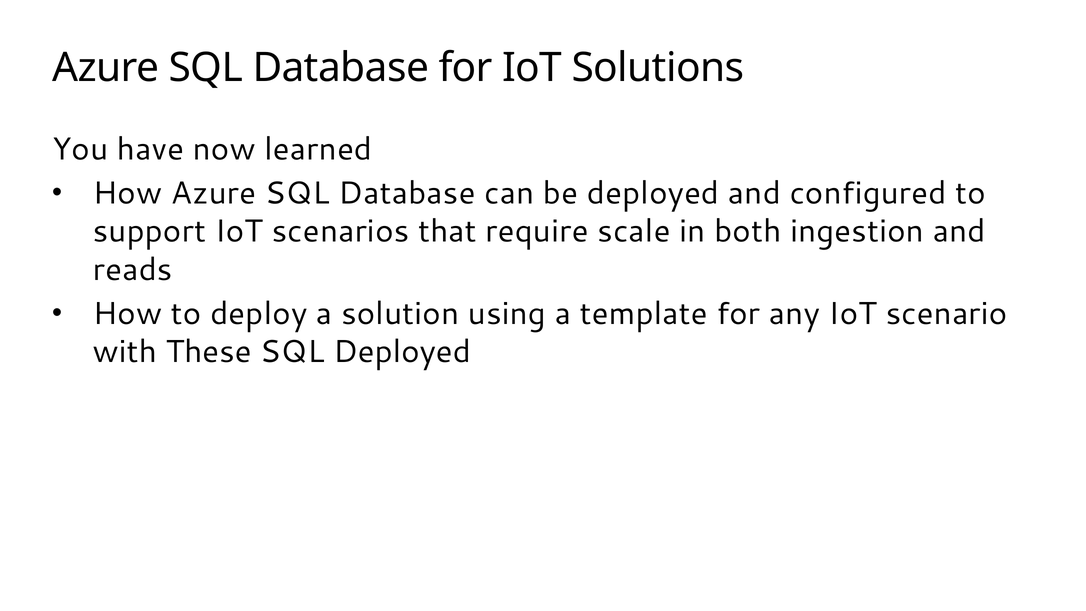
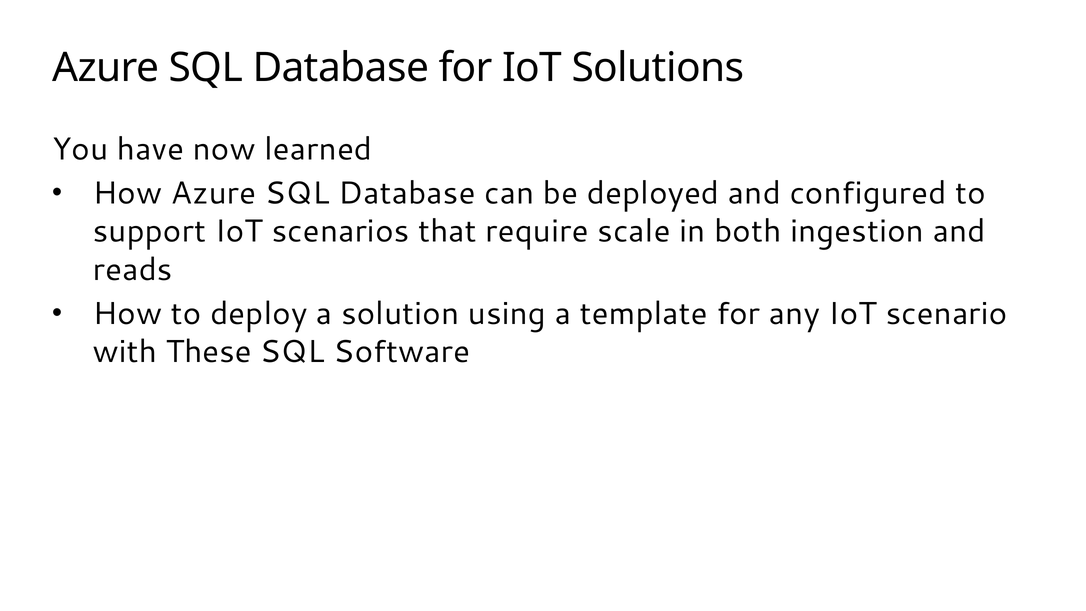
SQL Deployed: Deployed -> Software (402, 352)
